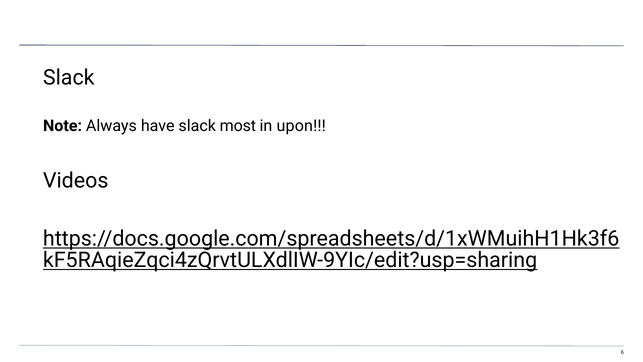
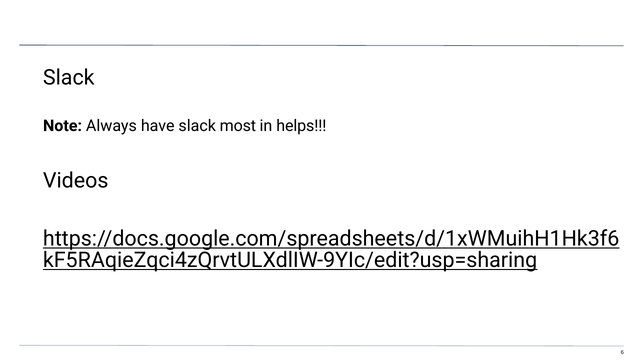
upon: upon -> helps (301, 126)
